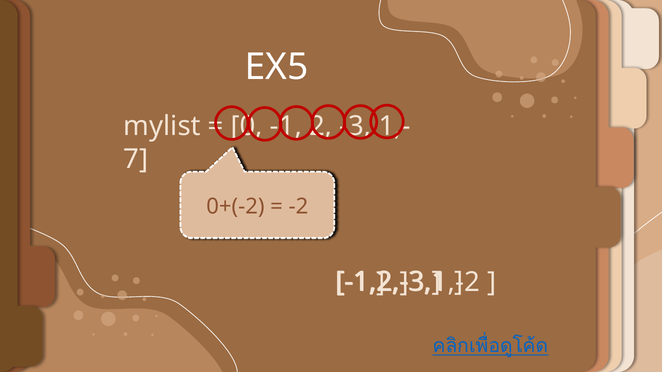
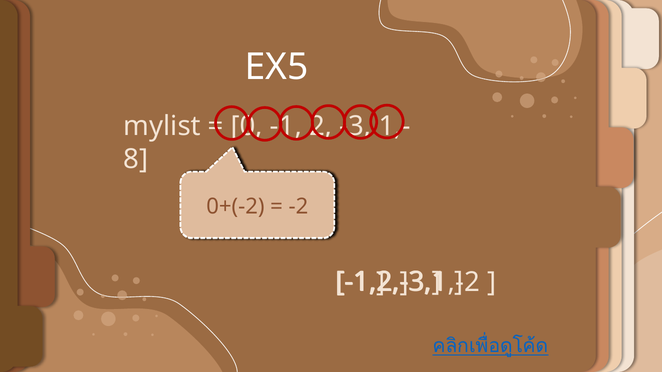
7: 7 -> 8 (136, 159)
